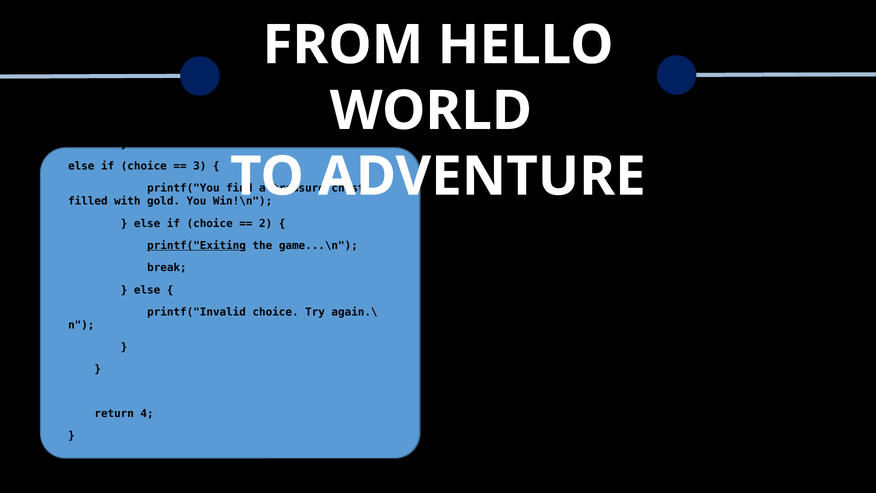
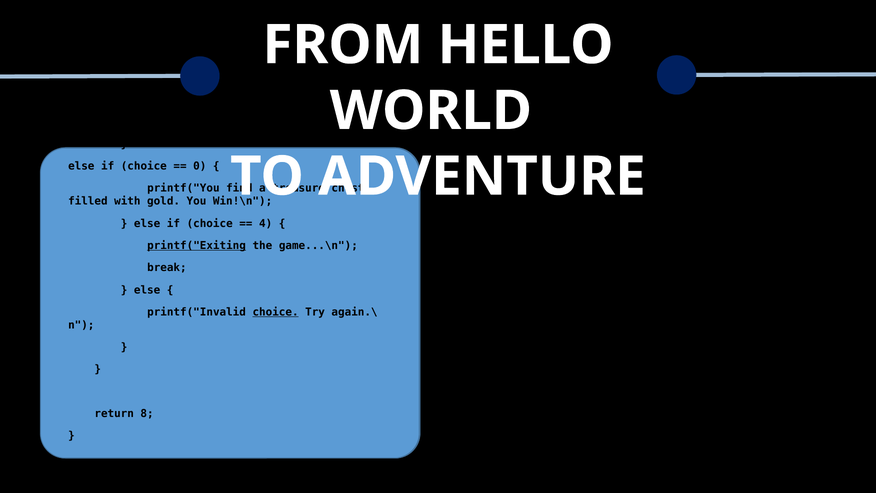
3: 3 -> 0 (200, 166)
2: 2 -> 4 (266, 223)
choice underline: none -> present (276, 312)
4: 4 -> 8 (147, 413)
